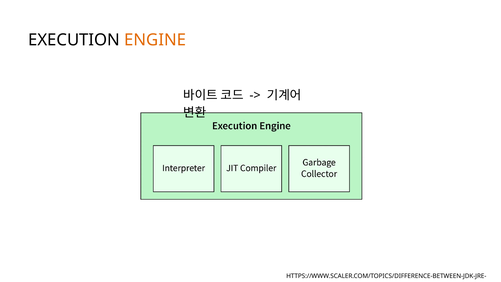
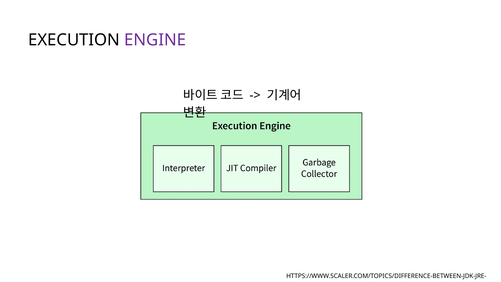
ENGINE colour: orange -> purple (155, 40)
